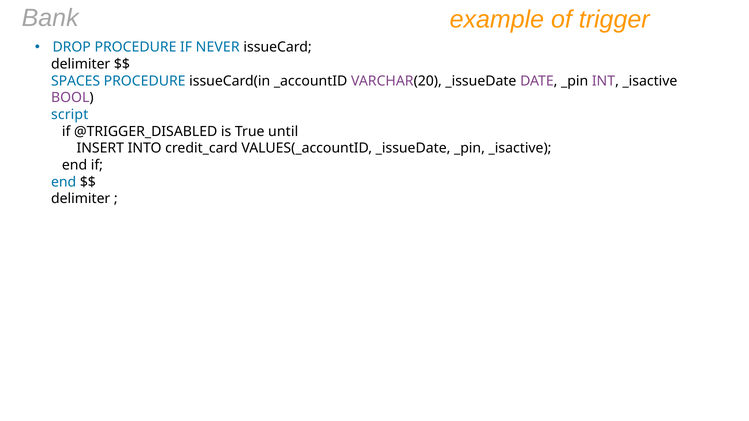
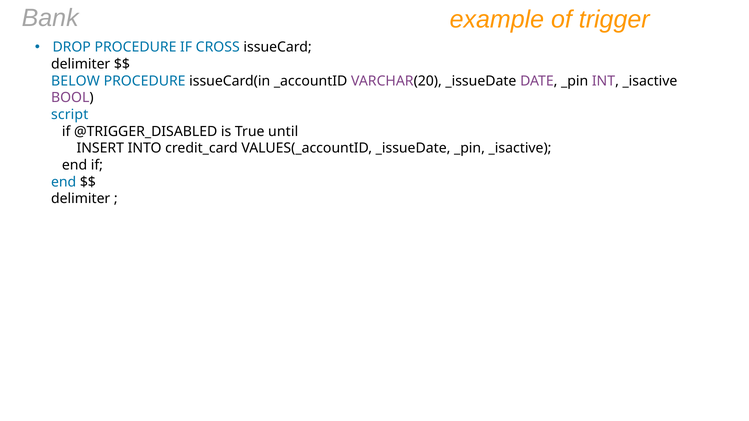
NEVER: NEVER -> CROSS (218, 47)
SPACES: SPACES -> BELOW (75, 81)
